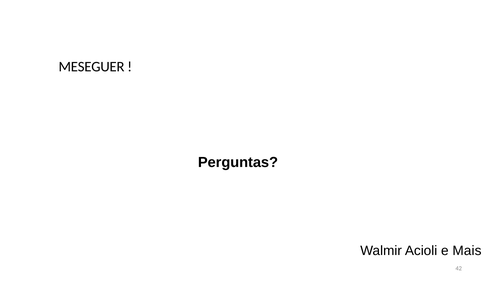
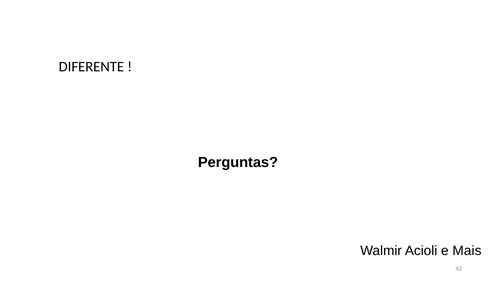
MESEGUER: MESEGUER -> DIFERENTE (91, 67)
